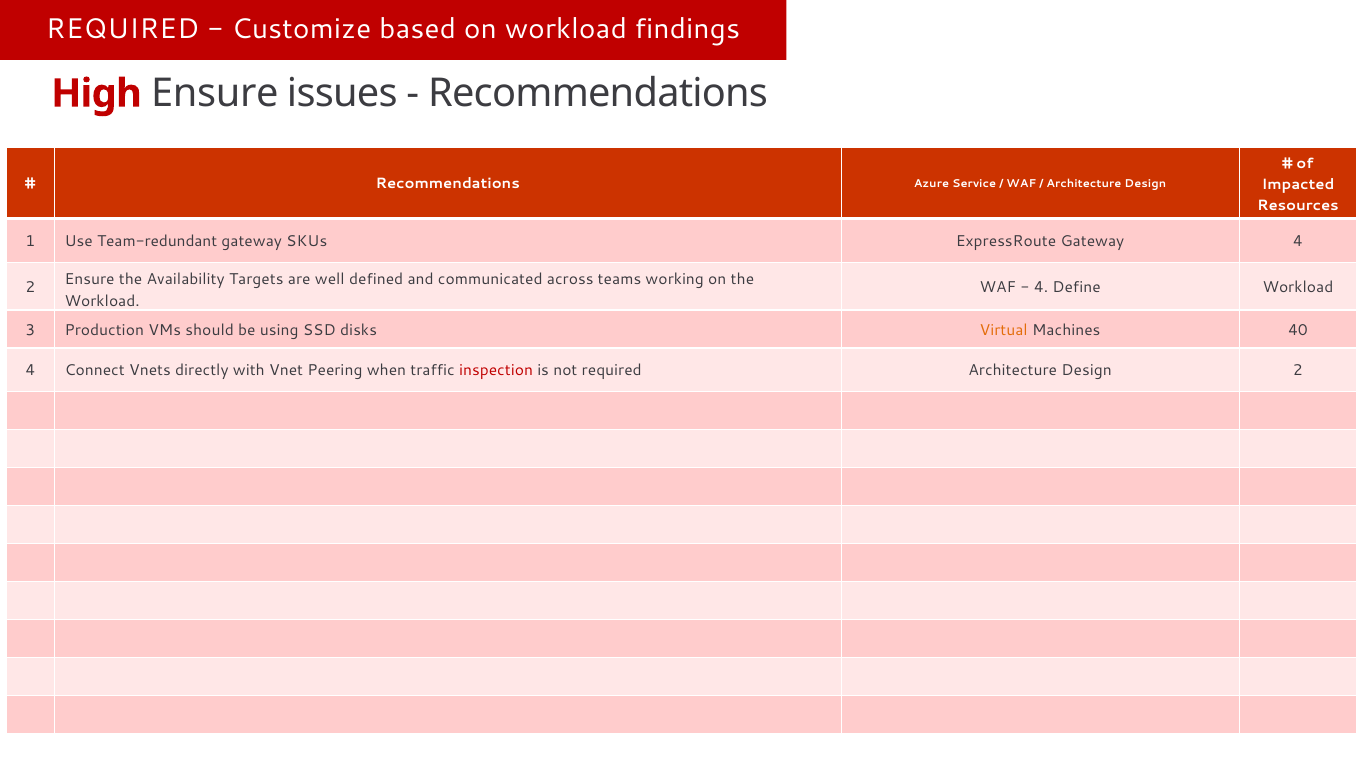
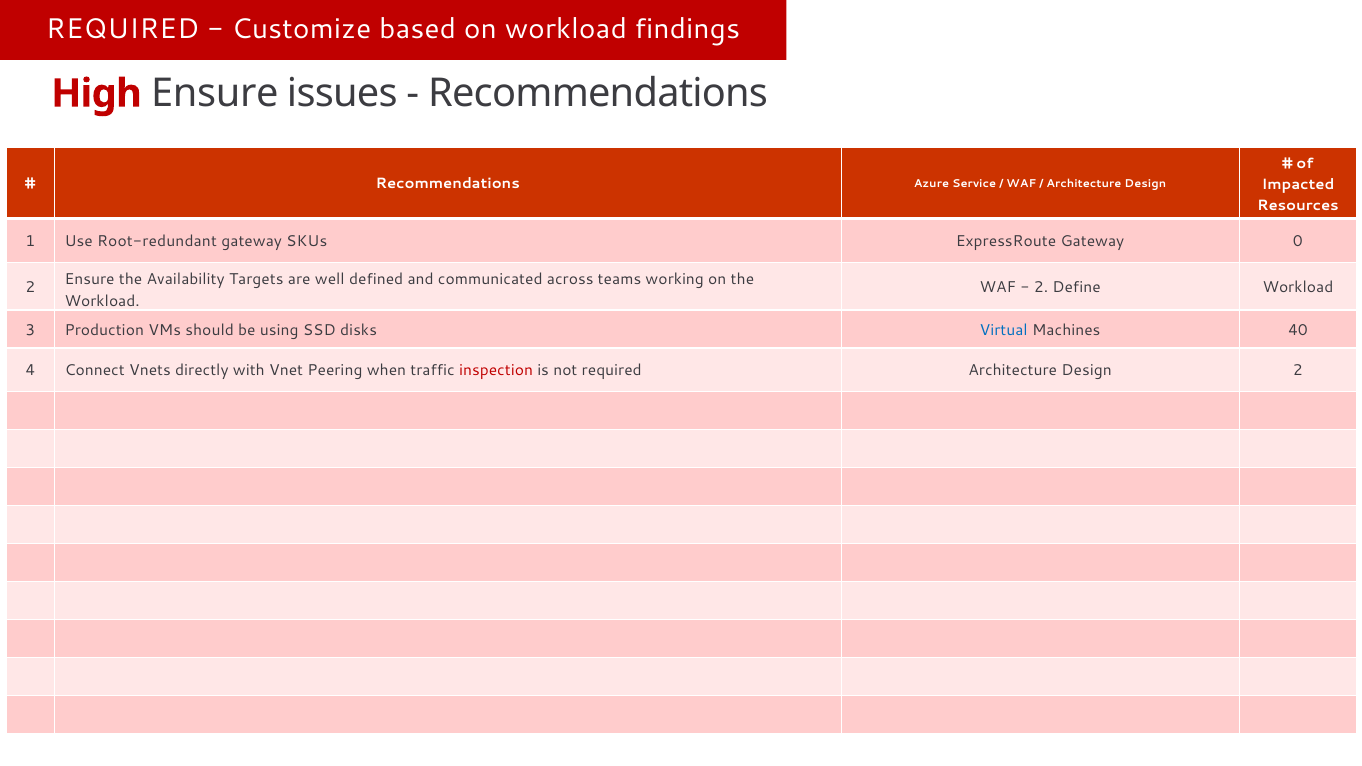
Team-redundant: Team-redundant -> Root-redundant (157, 241)
Gateway 4: 4 -> 0 (1298, 241)
4: 4 -> 2 (1041, 287)
Virtual colour: orange -> blue (1004, 330)
